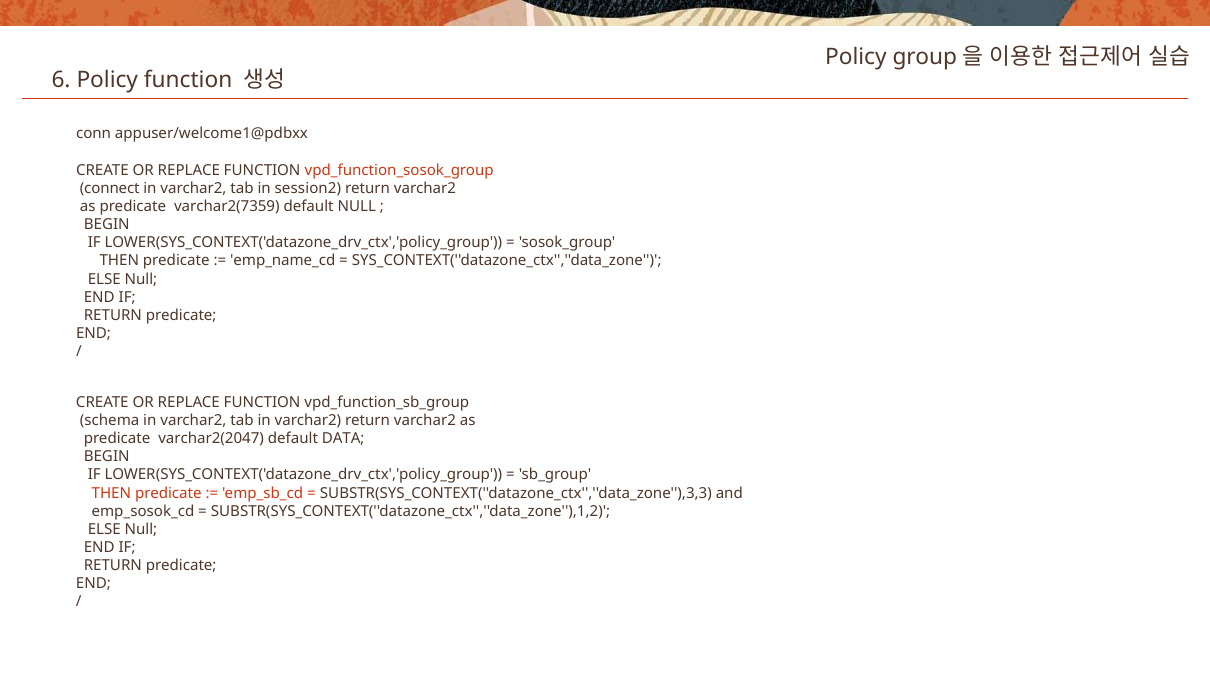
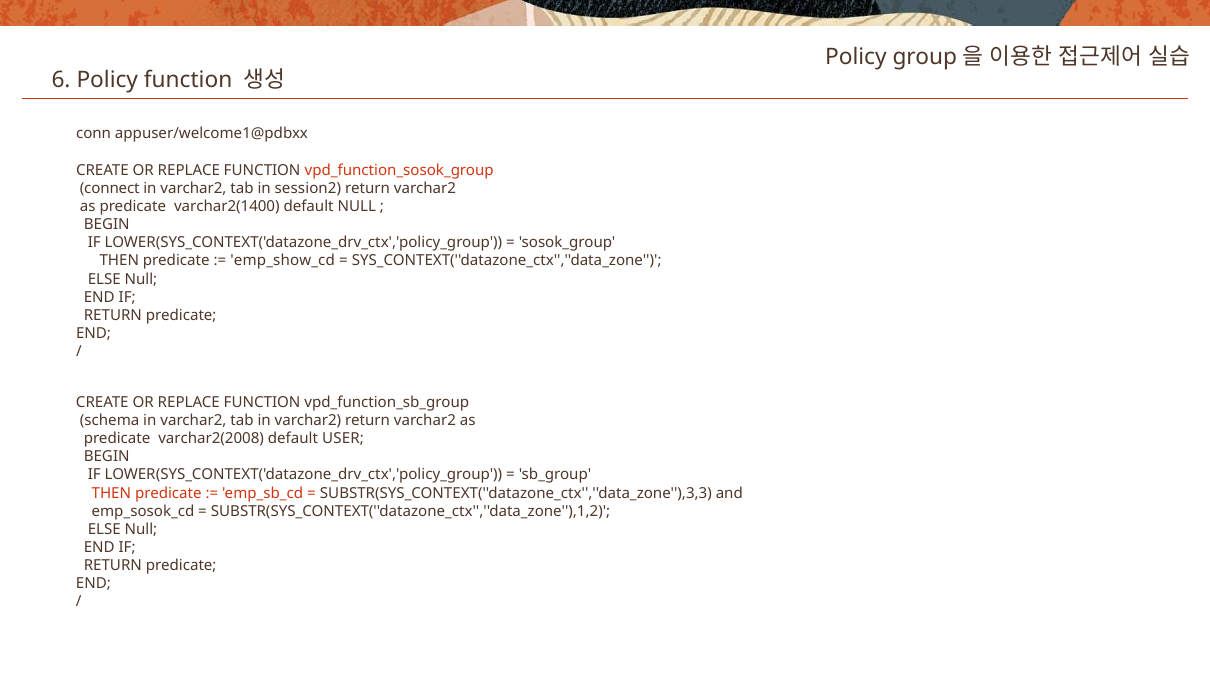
varchar2(7359: varchar2(7359 -> varchar2(1400 (227, 206)
emp_name_cd: emp_name_cd -> emp_show_cd (283, 261)
varchar2(2047: varchar2(2047 -> varchar2(2008 (211, 438)
DATA: DATA -> USER (343, 438)
